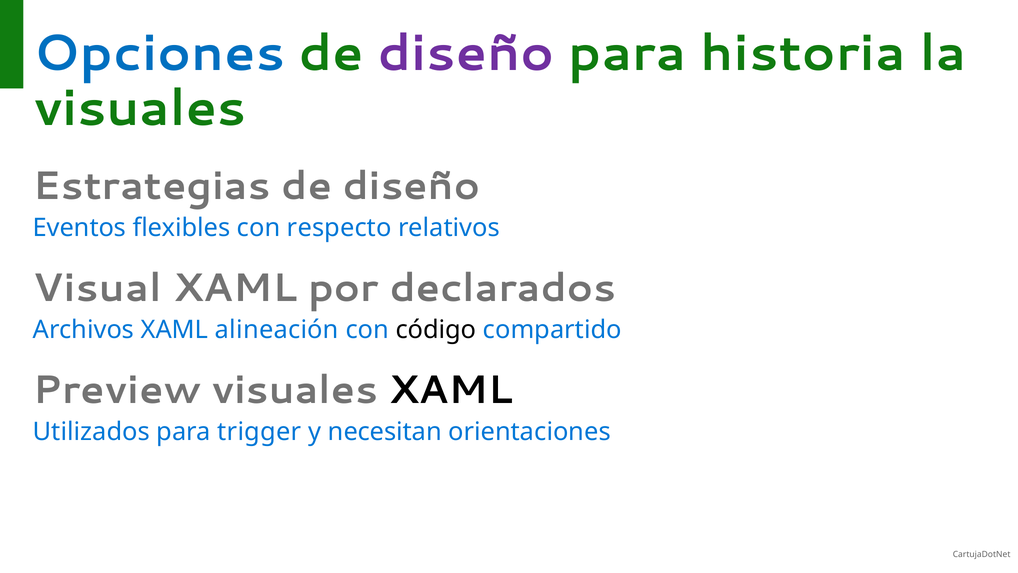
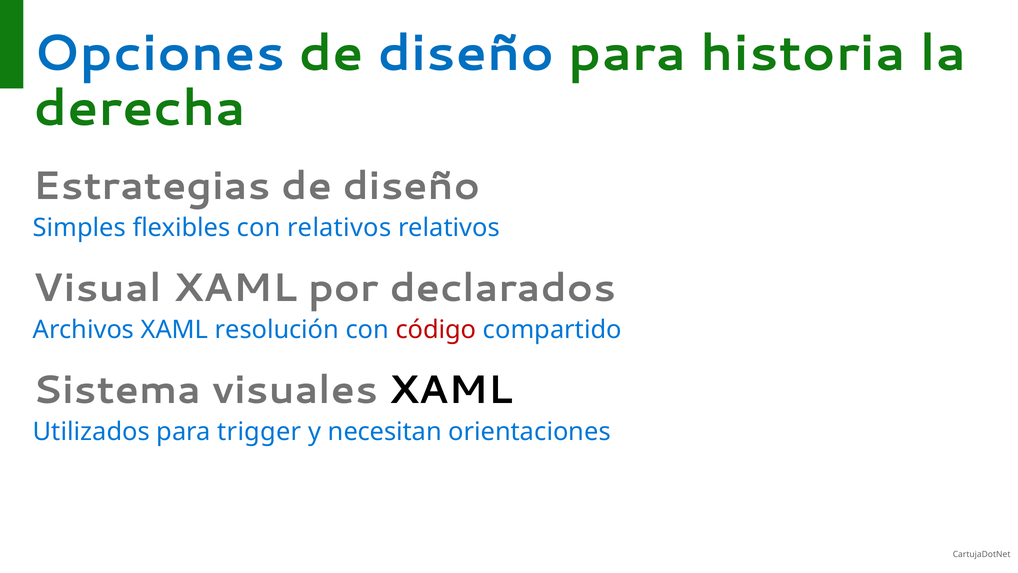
diseño colour: purple -> blue (466, 54)
visuales: visuales -> derecha (140, 108)
Eventos: Eventos -> Simples (79, 227)
con respecto: respecto -> relativos (339, 227)
alineación: alineación -> resolución (277, 330)
código colour: black -> red (436, 330)
Preview: Preview -> Sistema (117, 390)
